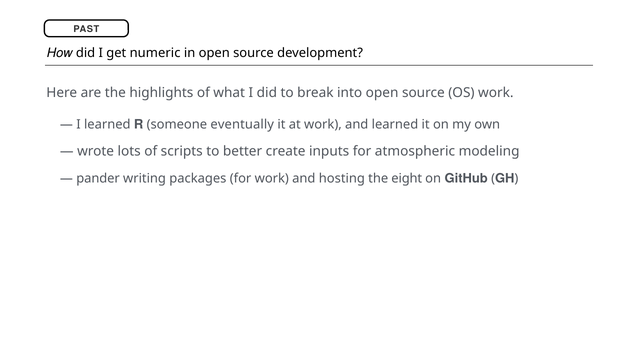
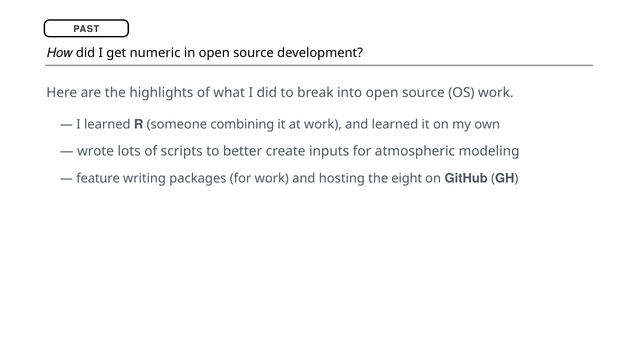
eventually: eventually -> combining (242, 125)
pander: pander -> feature (98, 179)
